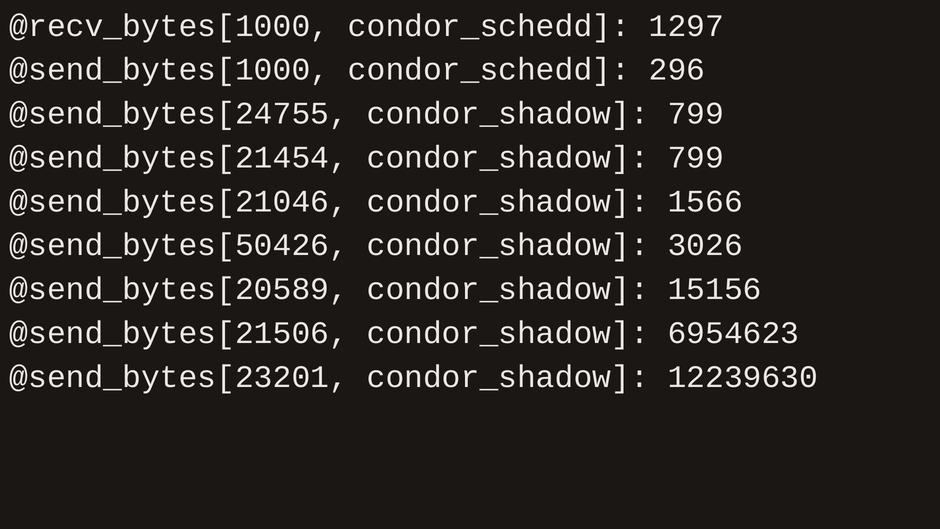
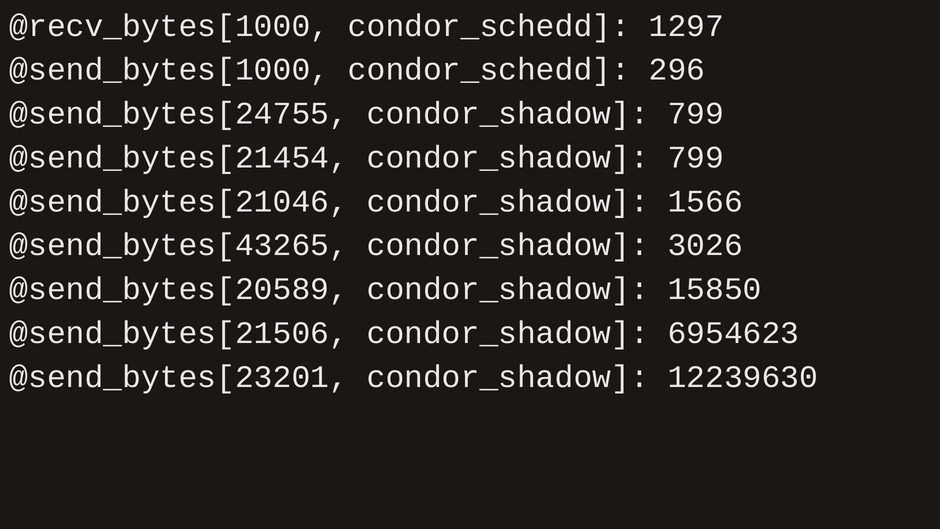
@send_bytes[50426: @send_bytes[50426 -> @send_bytes[43265 (179, 245)
15156: 15156 -> 15850 (715, 289)
